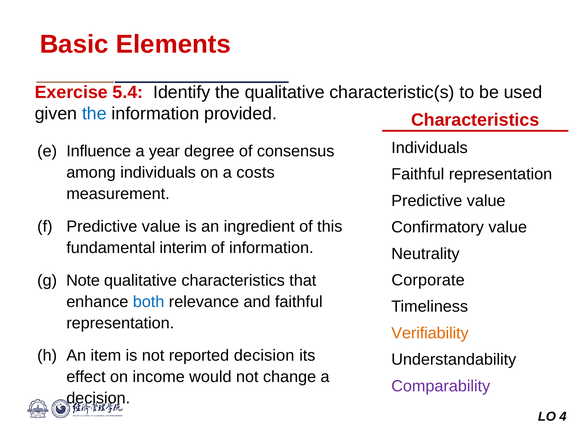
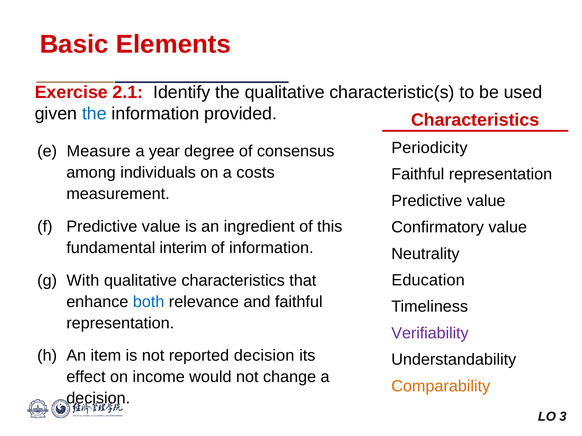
5.4: 5.4 -> 2.1 (128, 92)
Individuals: Individuals -> Periodicity (429, 148)
Influence: Influence -> Measure (99, 151)
Corporate: Corporate -> Education (428, 280)
Note: Note -> With (83, 281)
Verifiability colour: orange -> purple (430, 334)
Comparability colour: purple -> orange (441, 387)
4: 4 -> 3 (563, 417)
